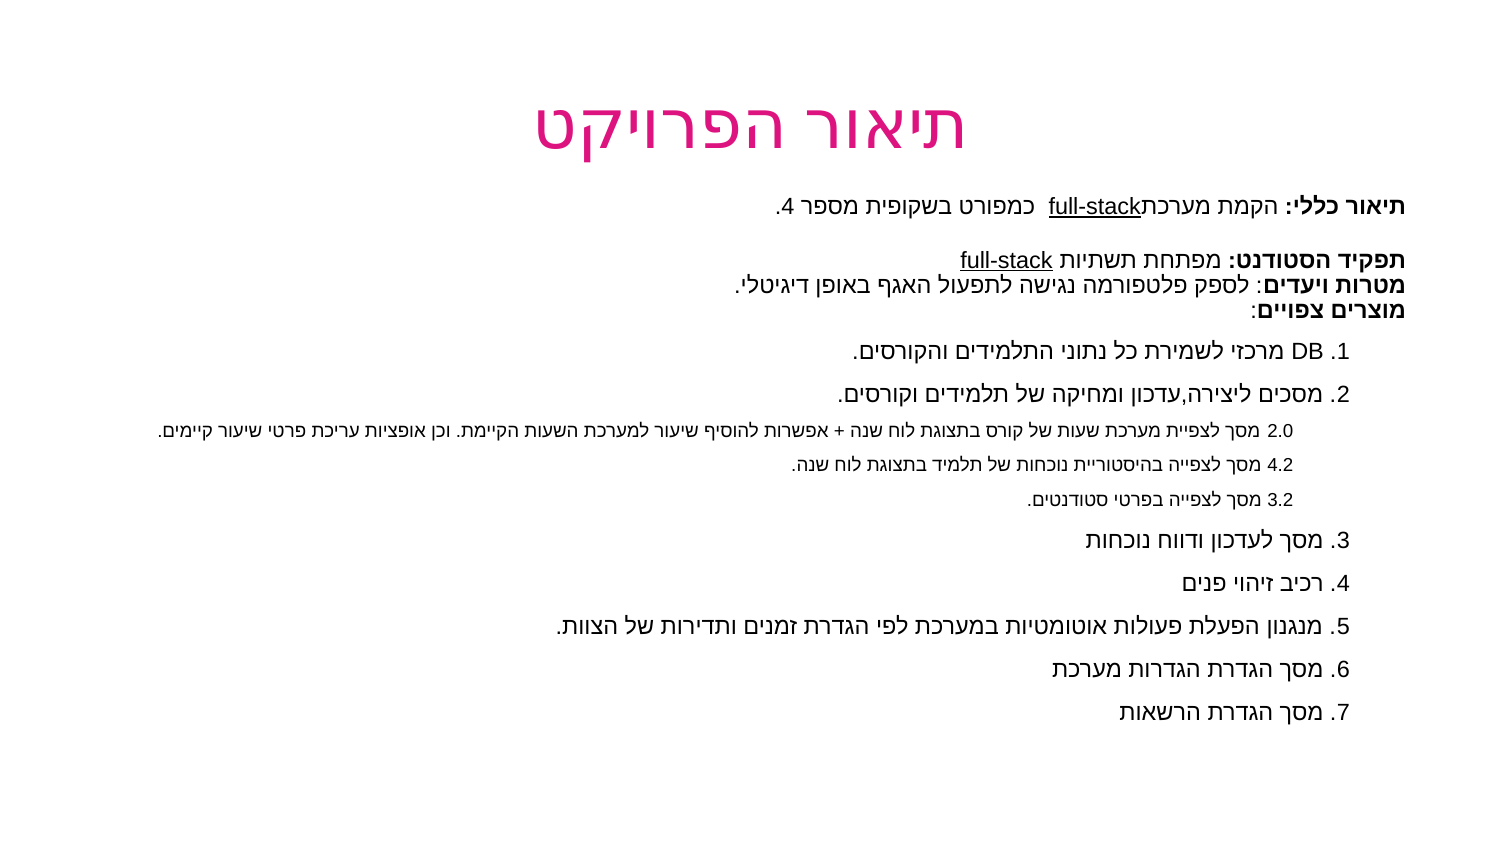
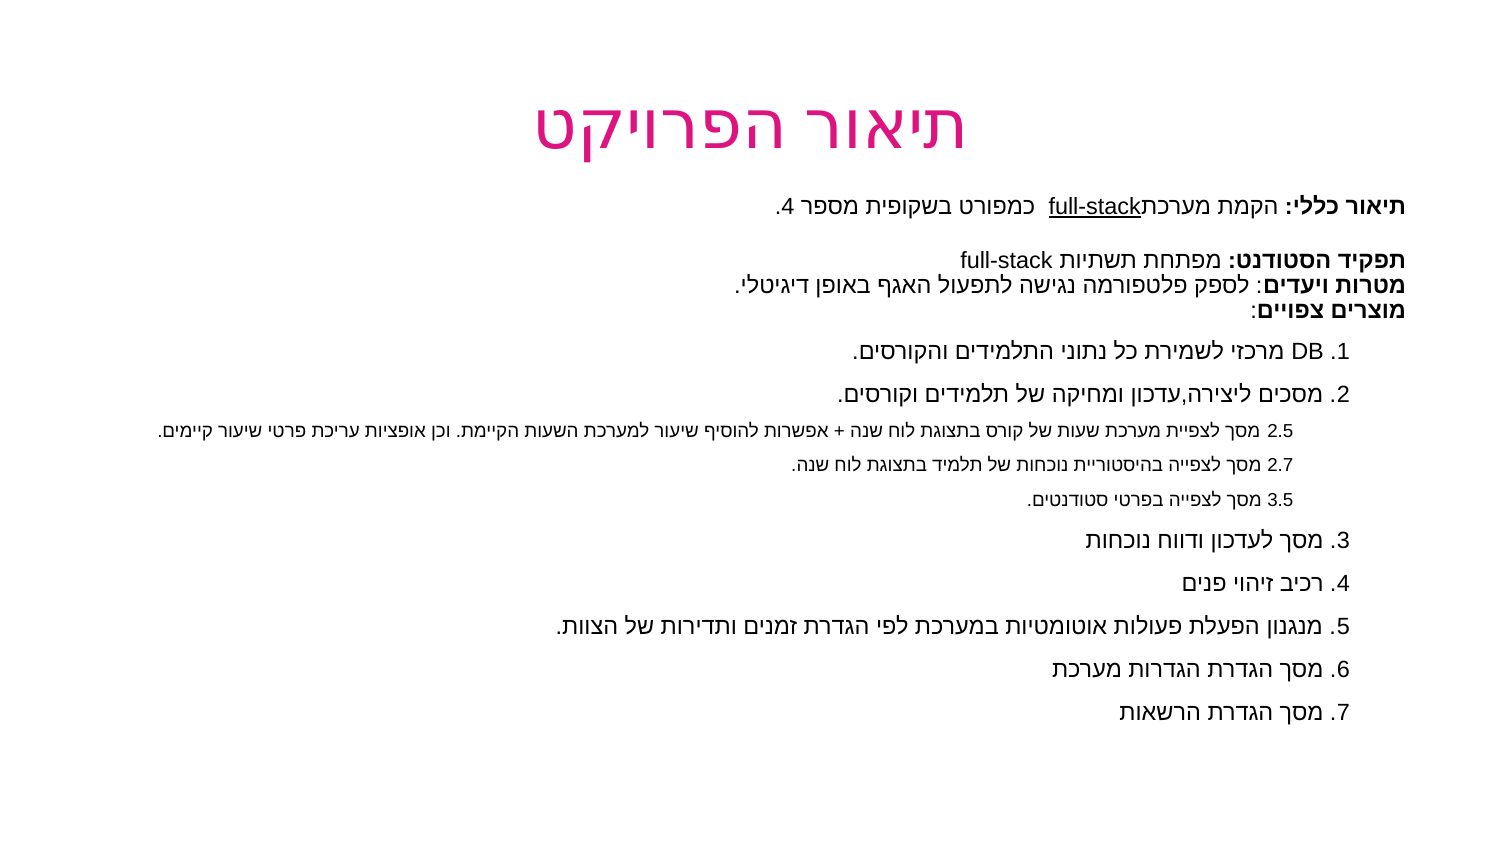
full-stack underline: present -> none (1006, 260)
2.0: 2.0 -> 2.5 (1280, 431)
4.2: 4.2 -> 2.7 (1280, 466)
3.2: 3.2 -> 3.5 (1280, 500)
